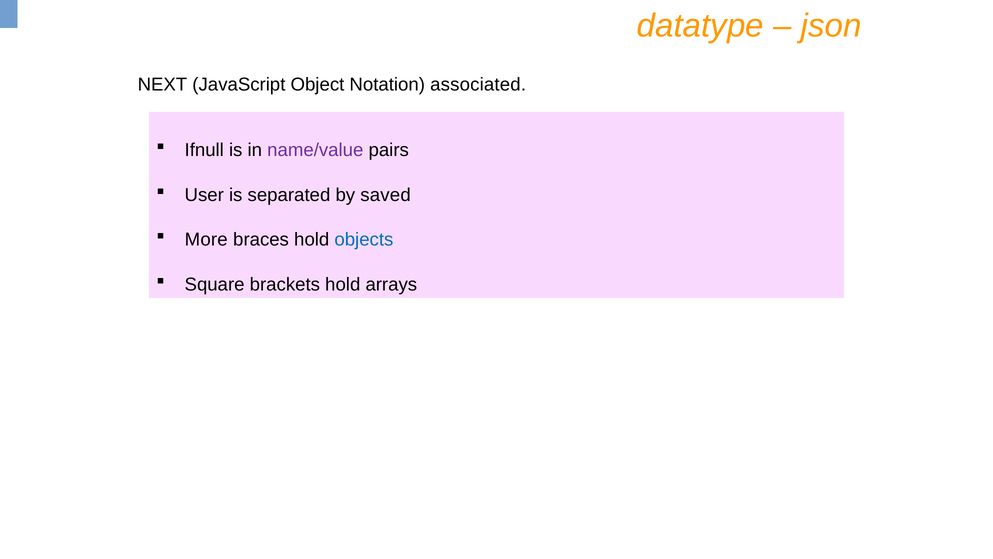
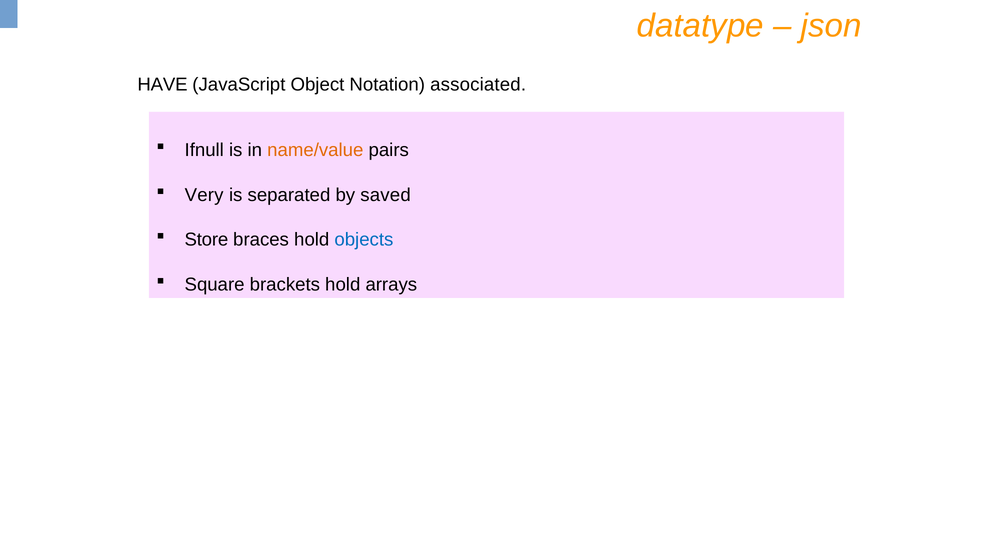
NEXT: NEXT -> HAVE (163, 84)
name/value colour: purple -> orange (315, 150)
User: User -> Very (204, 195)
More: More -> Store (206, 240)
